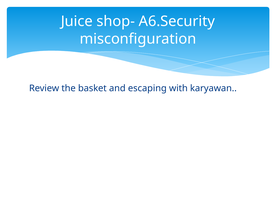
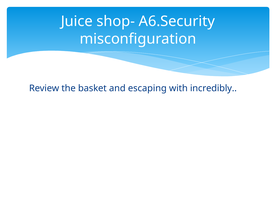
karyawan: karyawan -> incredibly (213, 88)
